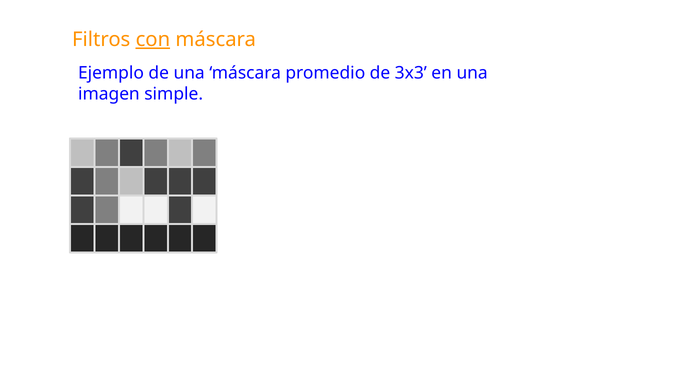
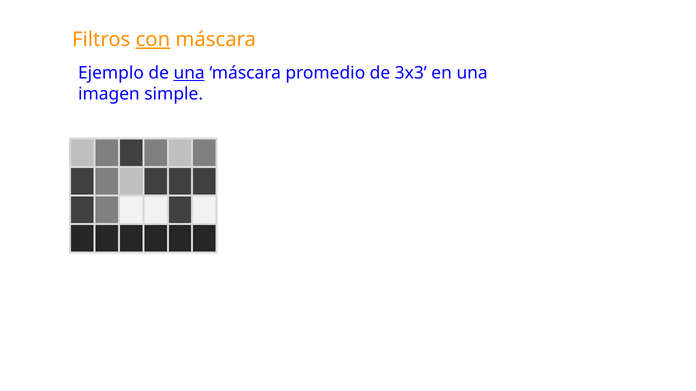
una underline: none -> present (189, 73)
